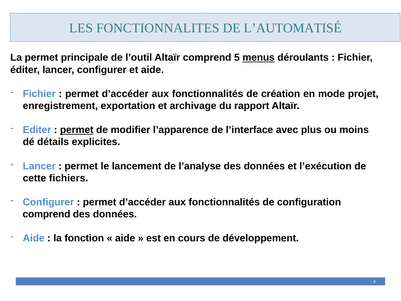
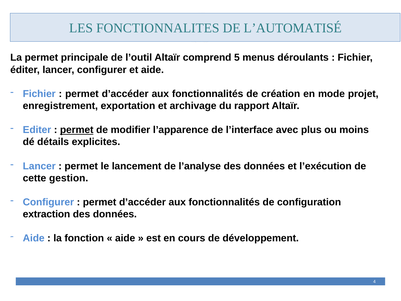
menus underline: present -> none (259, 58)
fichiers: fichiers -> gestion (69, 178)
comprend: comprend -> extraction (46, 214)
